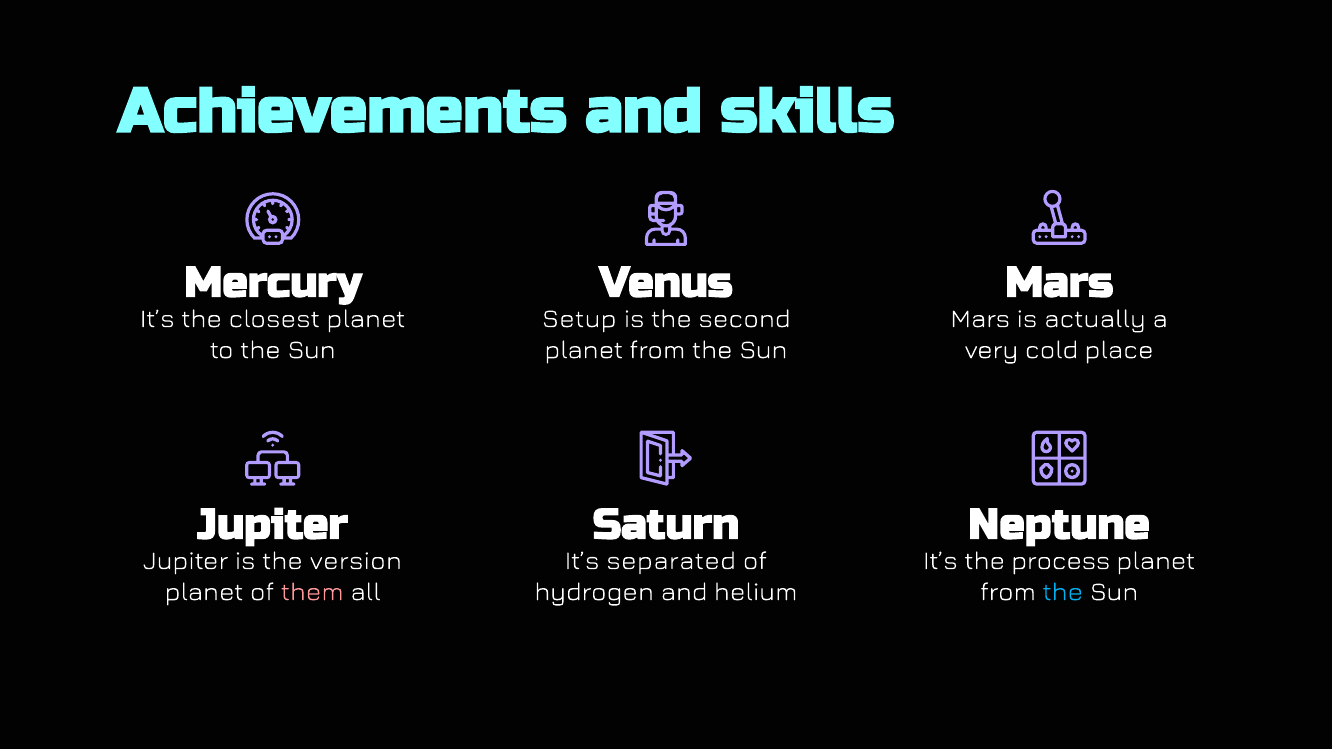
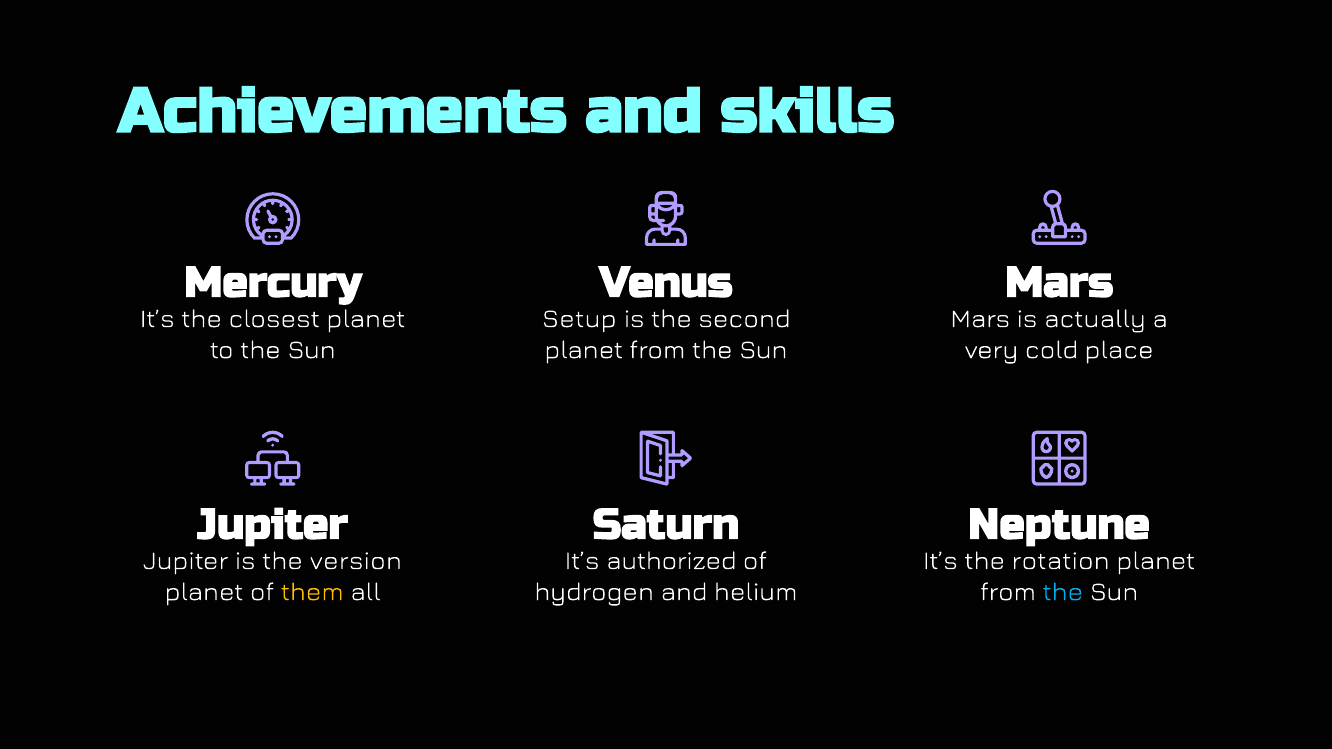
separated: separated -> authorized (671, 561)
process: process -> rotation (1061, 561)
them colour: pink -> yellow (312, 592)
